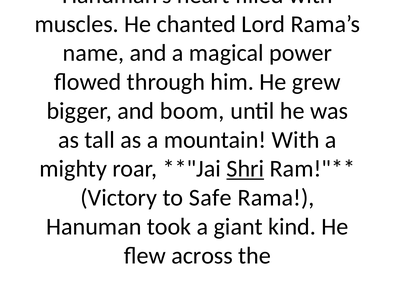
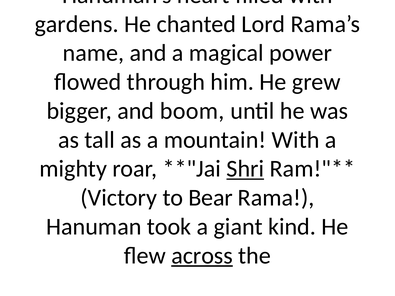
muscles: muscles -> gardens (77, 24)
Safe: Safe -> Bear (211, 198)
across underline: none -> present (202, 256)
